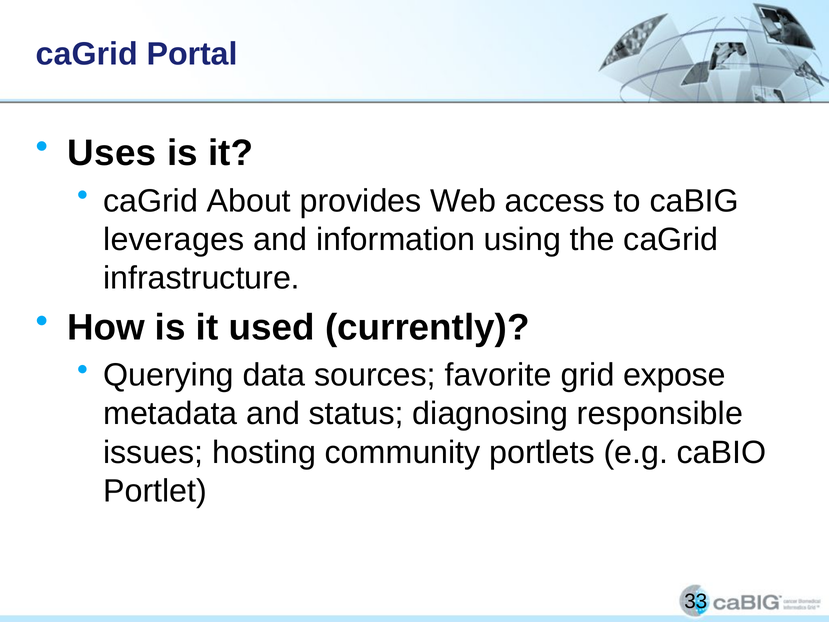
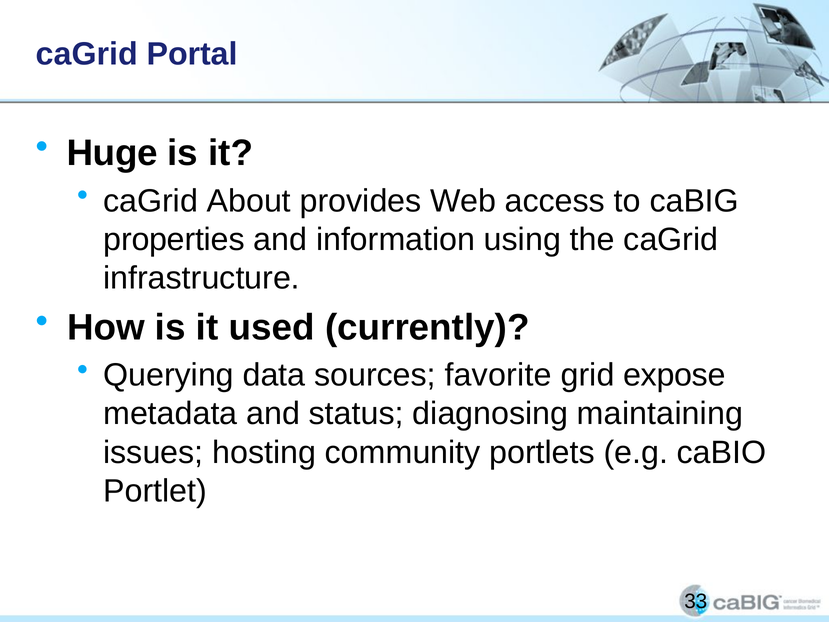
Uses: Uses -> Huge (112, 153)
leverages: leverages -> properties (174, 239)
responsible: responsible -> maintaining (660, 414)
